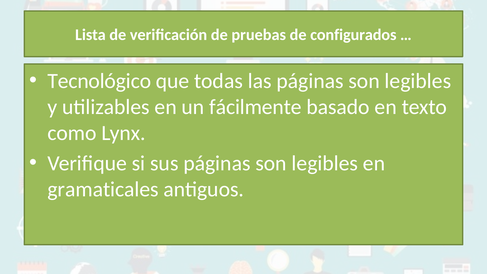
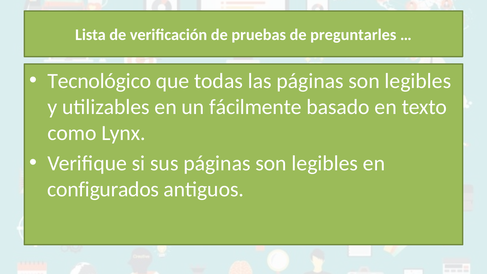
configurados: configurados -> preguntarles (353, 35)
gramaticales: gramaticales -> configurados (103, 189)
